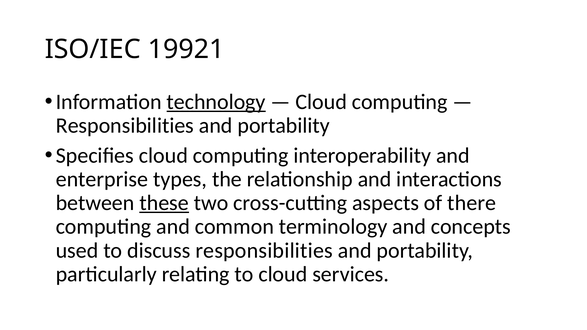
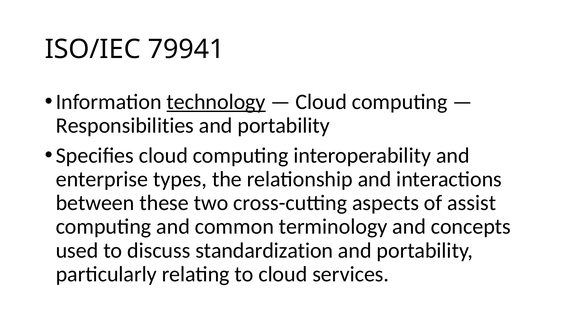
19921: 19921 -> 79941 (186, 49)
these underline: present -> none (164, 203)
there: there -> assist (472, 203)
discuss responsibilities: responsibilities -> standardization (264, 251)
